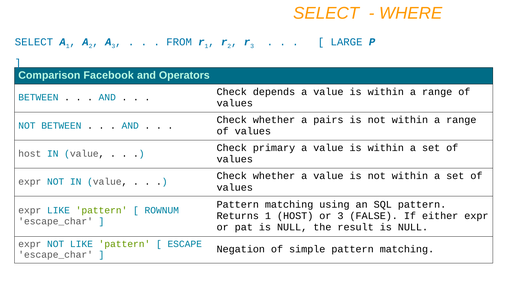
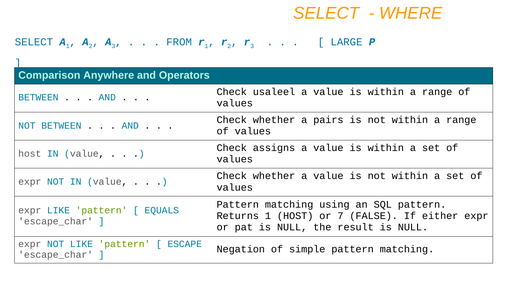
Facebook: Facebook -> Anywhere (109, 75)
depends: depends -> usaleel (274, 92)
primary: primary -> assigns (274, 148)
ROWNUM: ROWNUM -> EQUALS (162, 210)
or 3: 3 -> 7 (340, 216)
